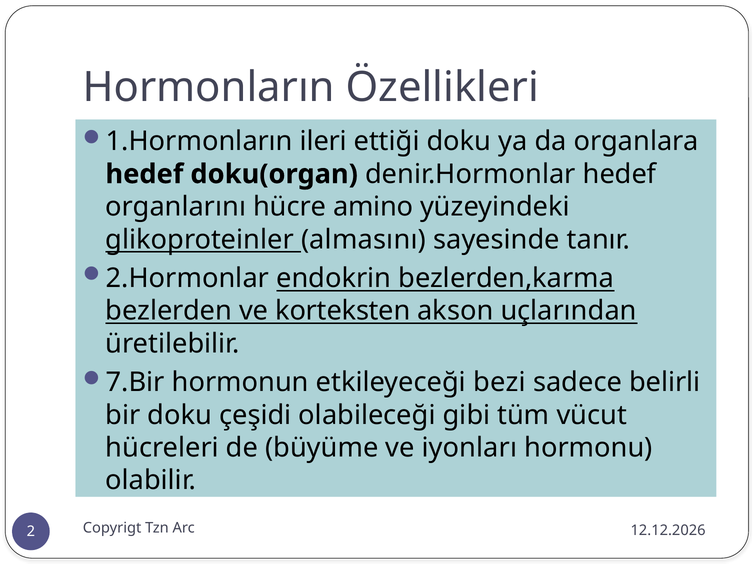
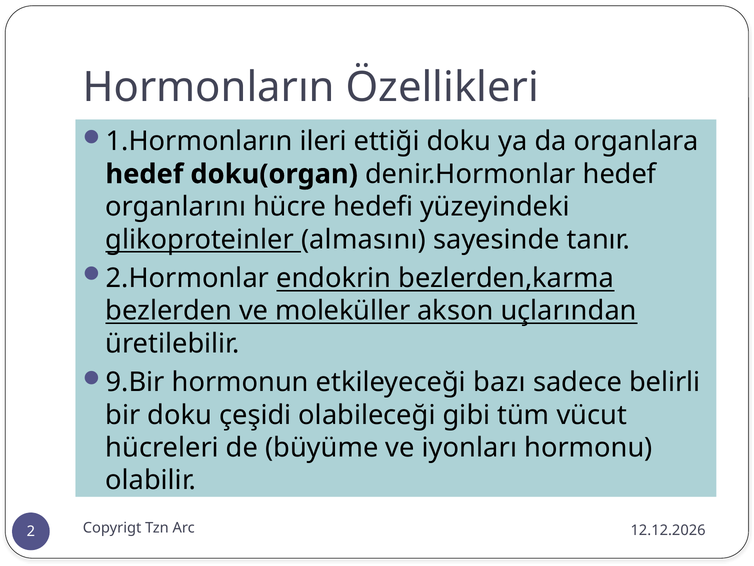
amino: amino -> hedefi (373, 207)
korteksten: korteksten -> moleküller (343, 311)
7.Bir: 7.Bir -> 9.Bir (135, 382)
bezi: bezi -> bazı (499, 382)
